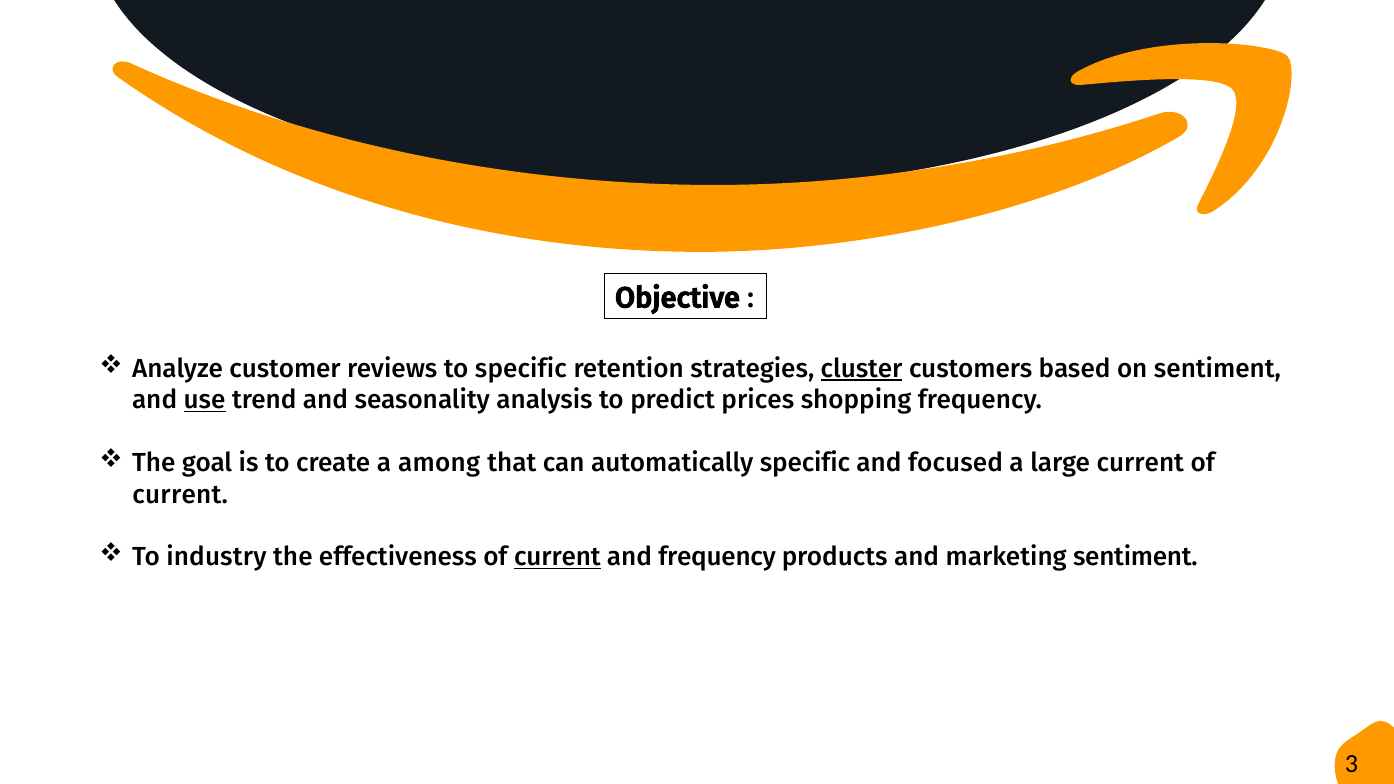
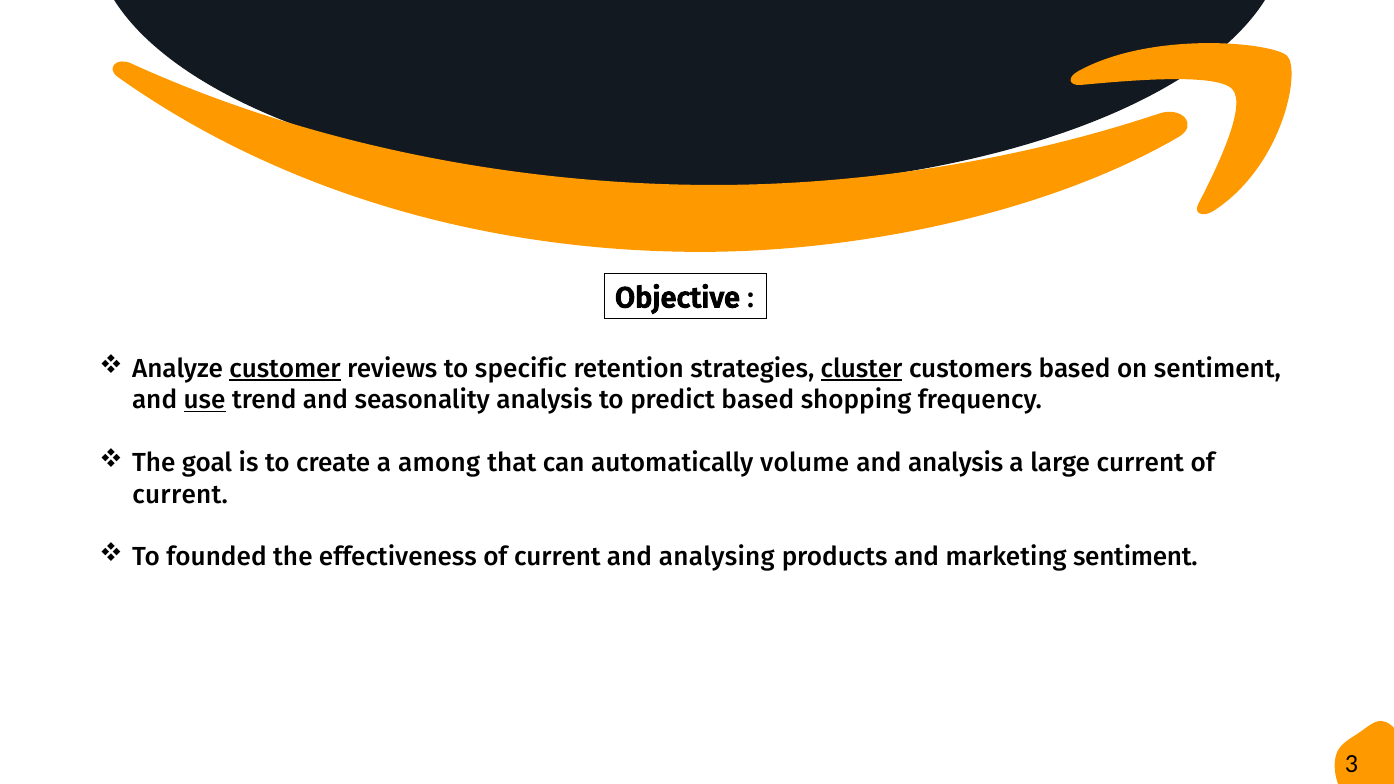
customer underline: none -> present (285, 369)
predict prices: prices -> based (758, 400)
automatically specific: specific -> volume (805, 463)
and focused: focused -> analysis (956, 463)
industry: industry -> founded (216, 557)
current underline: present -> none (557, 557)
and frequency: frequency -> analysing (717, 557)
